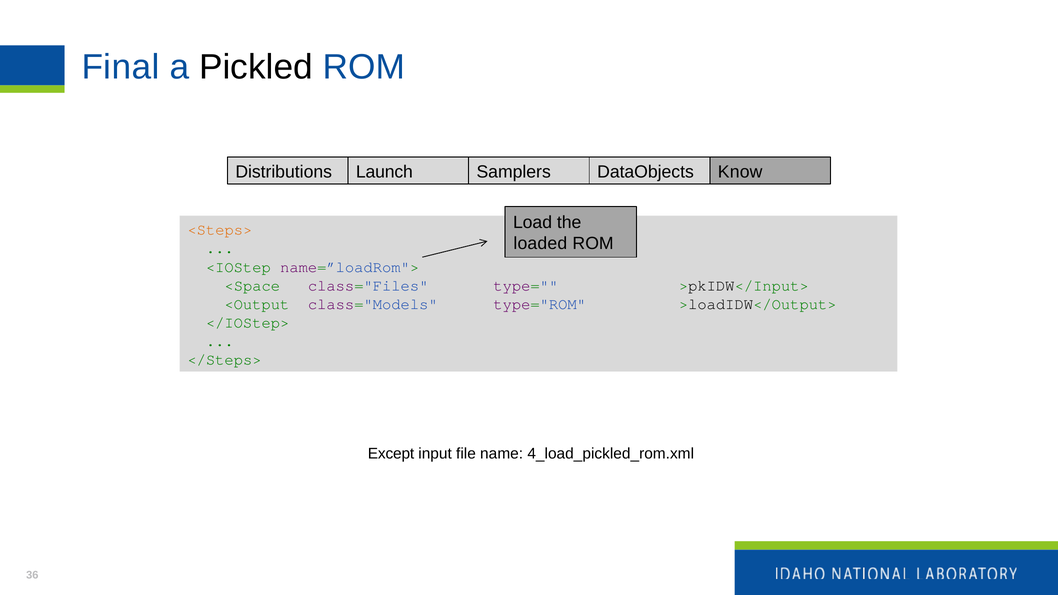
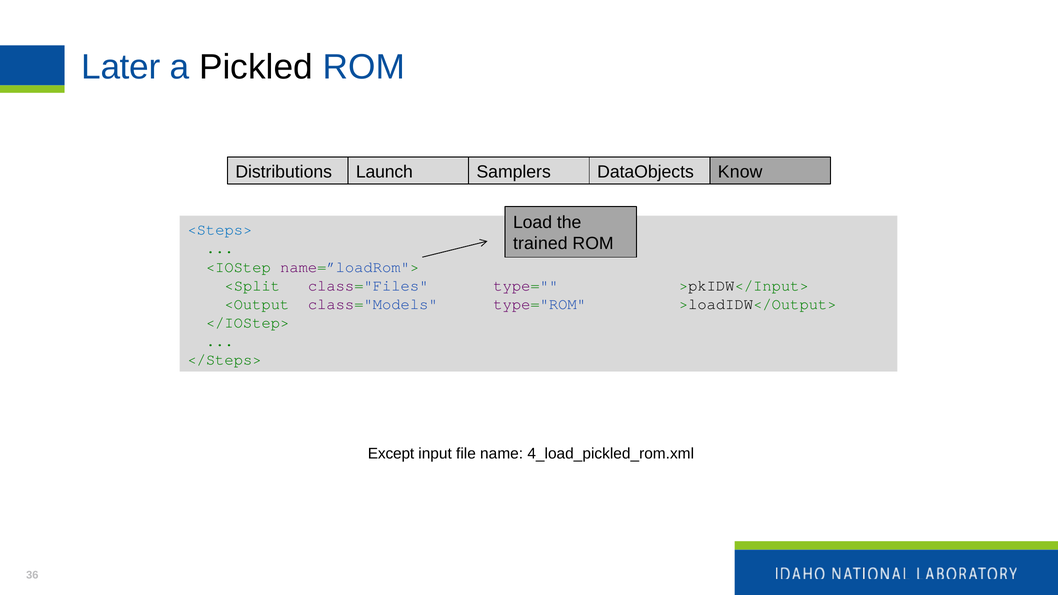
Final: Final -> Later (121, 67)
<Steps> colour: orange -> blue (220, 230)
loaded: loaded -> trained (540, 243)
<Space: <Space -> <Split (252, 286)
